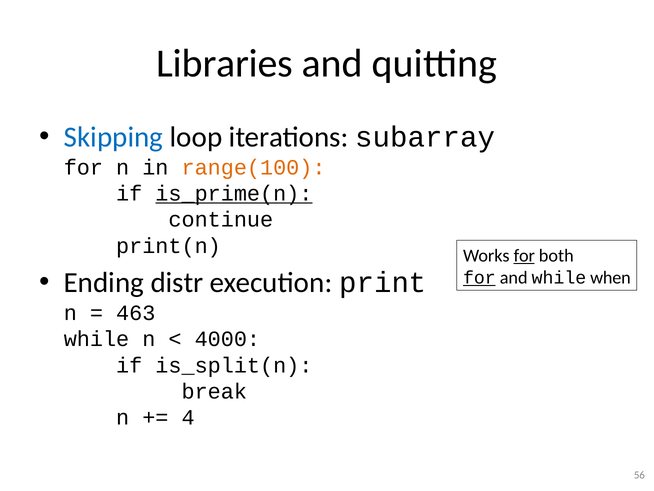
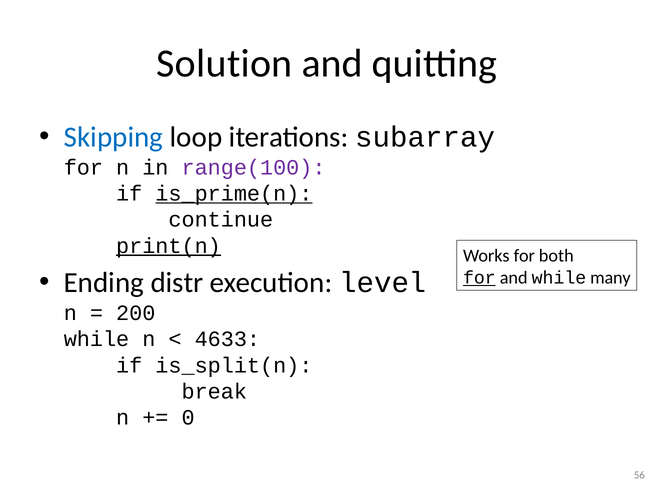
Libraries: Libraries -> Solution (224, 63)
range(100 colour: orange -> purple (254, 167)
print(n underline: none -> present (168, 246)
for underline: present -> none (524, 255)
print: print -> level (383, 283)
when: when -> many (610, 277)
463: 463 -> 200 (136, 313)
4000: 4000 -> 4633 (227, 339)
4: 4 -> 0 (188, 417)
